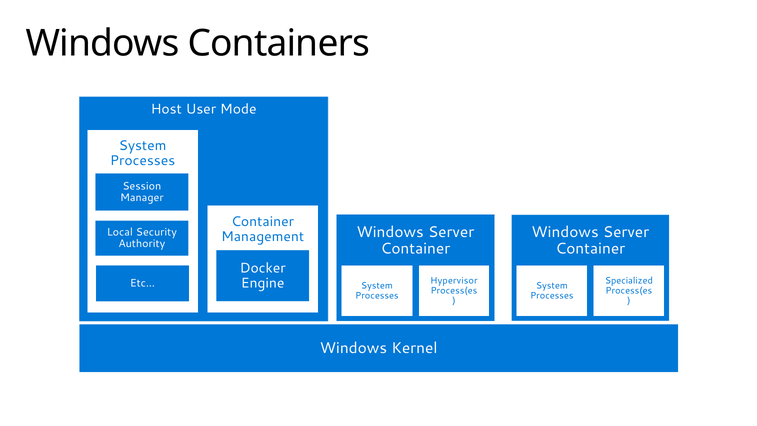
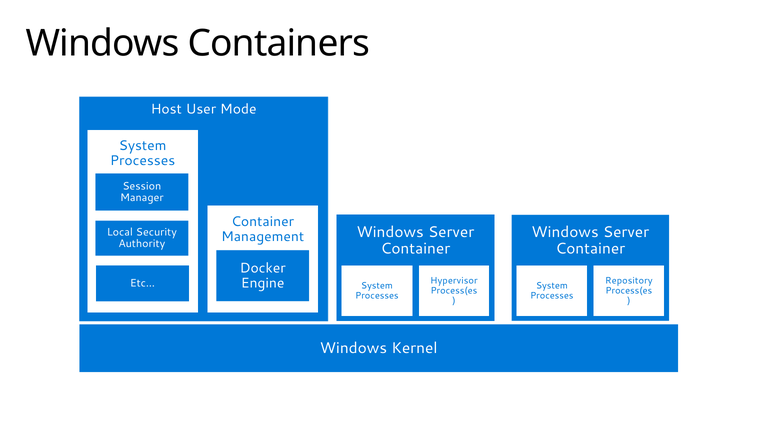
Specialized: Specialized -> Repository (629, 281)
